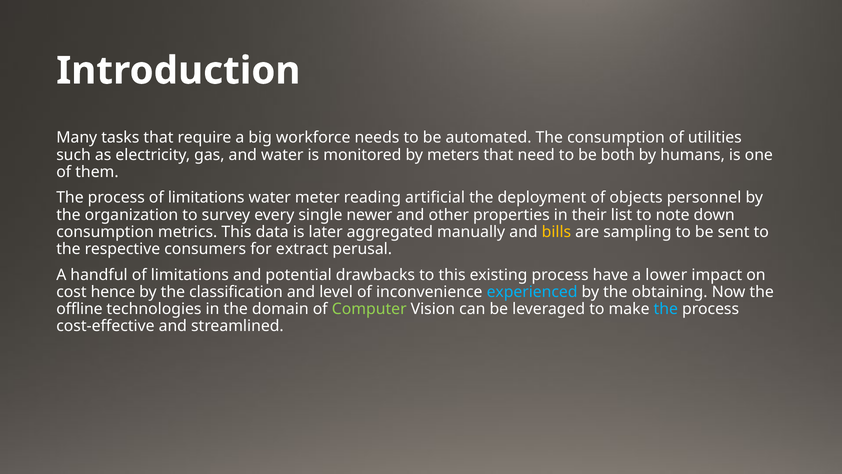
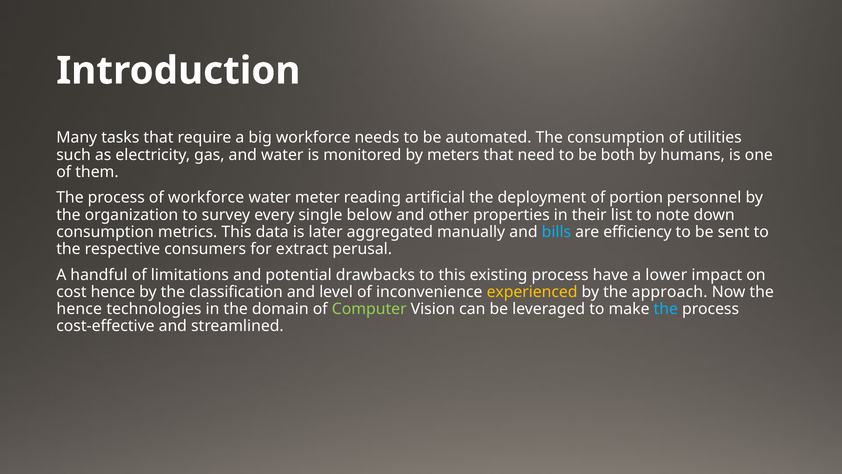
process of limitations: limitations -> workforce (206, 198)
objects: objects -> portion (636, 198)
newer: newer -> below (369, 215)
bills colour: yellow -> light blue (556, 232)
sampling: sampling -> efficiency (637, 232)
experienced colour: light blue -> yellow (532, 292)
obtaining: obtaining -> approach (670, 292)
offline: offline -> hence (79, 309)
